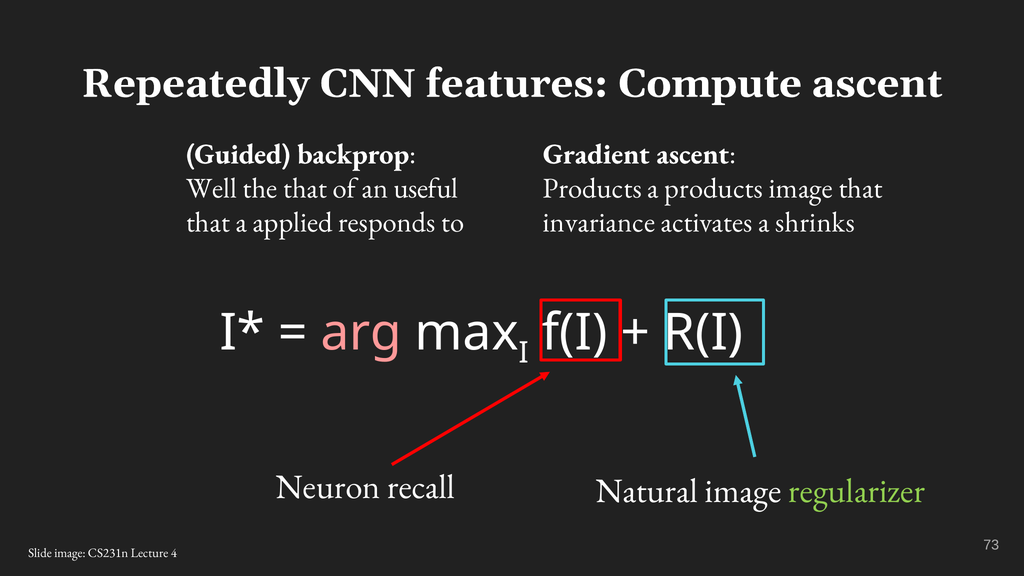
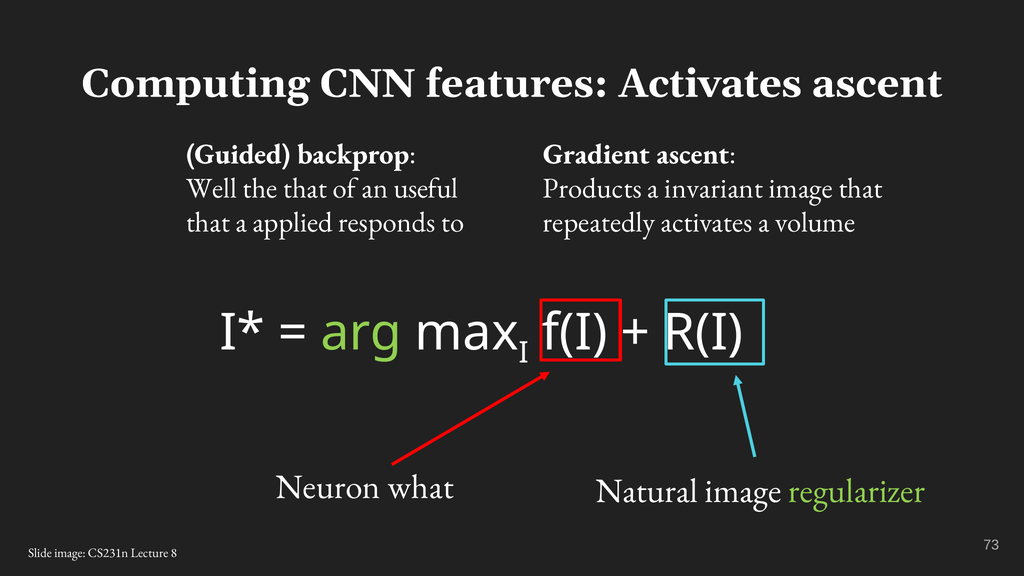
Repeatedly: Repeatedly -> Computing (196, 84)
features Compute: Compute -> Activates (710, 84)
a products: products -> invariant (714, 188)
invariance: invariance -> repeatedly (599, 222)
shrinks: shrinks -> volume (815, 222)
arg colour: pink -> light green (361, 333)
recall: recall -> what (421, 487)
4: 4 -> 8 (174, 553)
